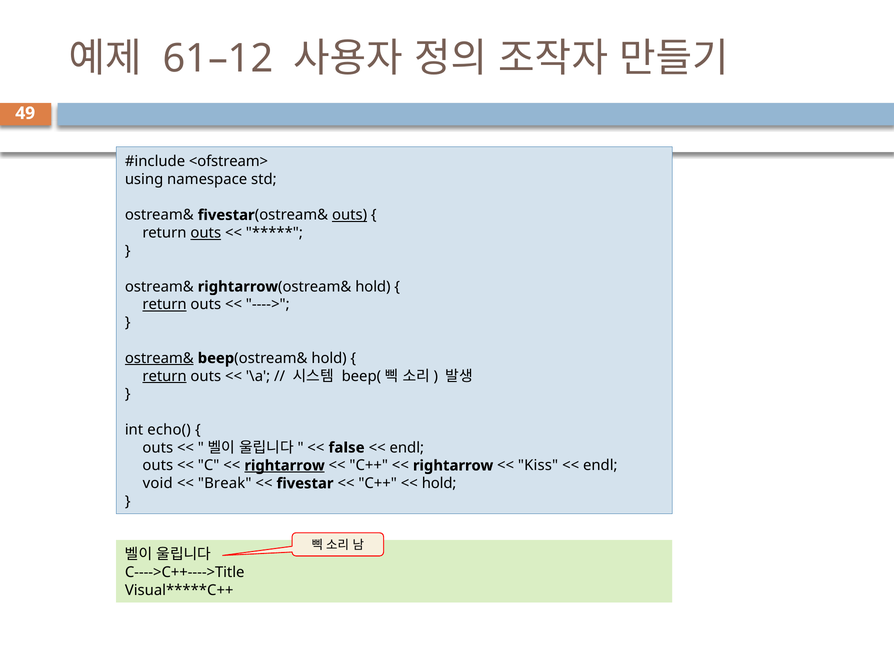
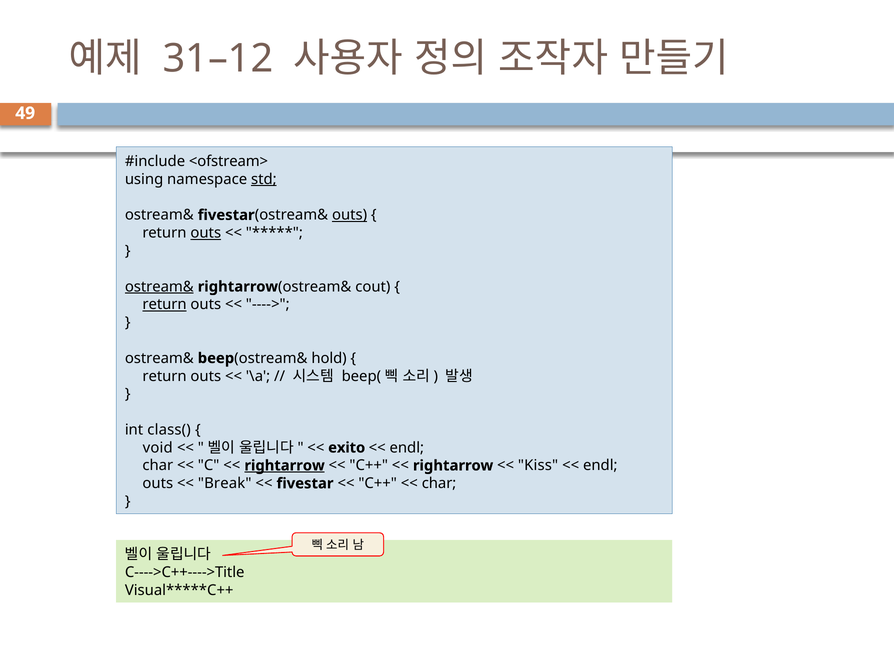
61–12: 61–12 -> 31–12 (218, 58)
std underline: none -> present (264, 179)
ostream& underline: none -> present (159, 286)
rightarrow(ostream& hold: hold -> cout (373, 286)
ostream& underline: present -> none (159, 358)
return underline: present -> none (165, 376)
echo(: echo( -> class( (169, 429)
outs: outs -> void (158, 447)
false: false -> exito (347, 447)
outs: outs -> char (158, 465)
void: void -> outs (158, 483)
hold: hold -> char (439, 483)
